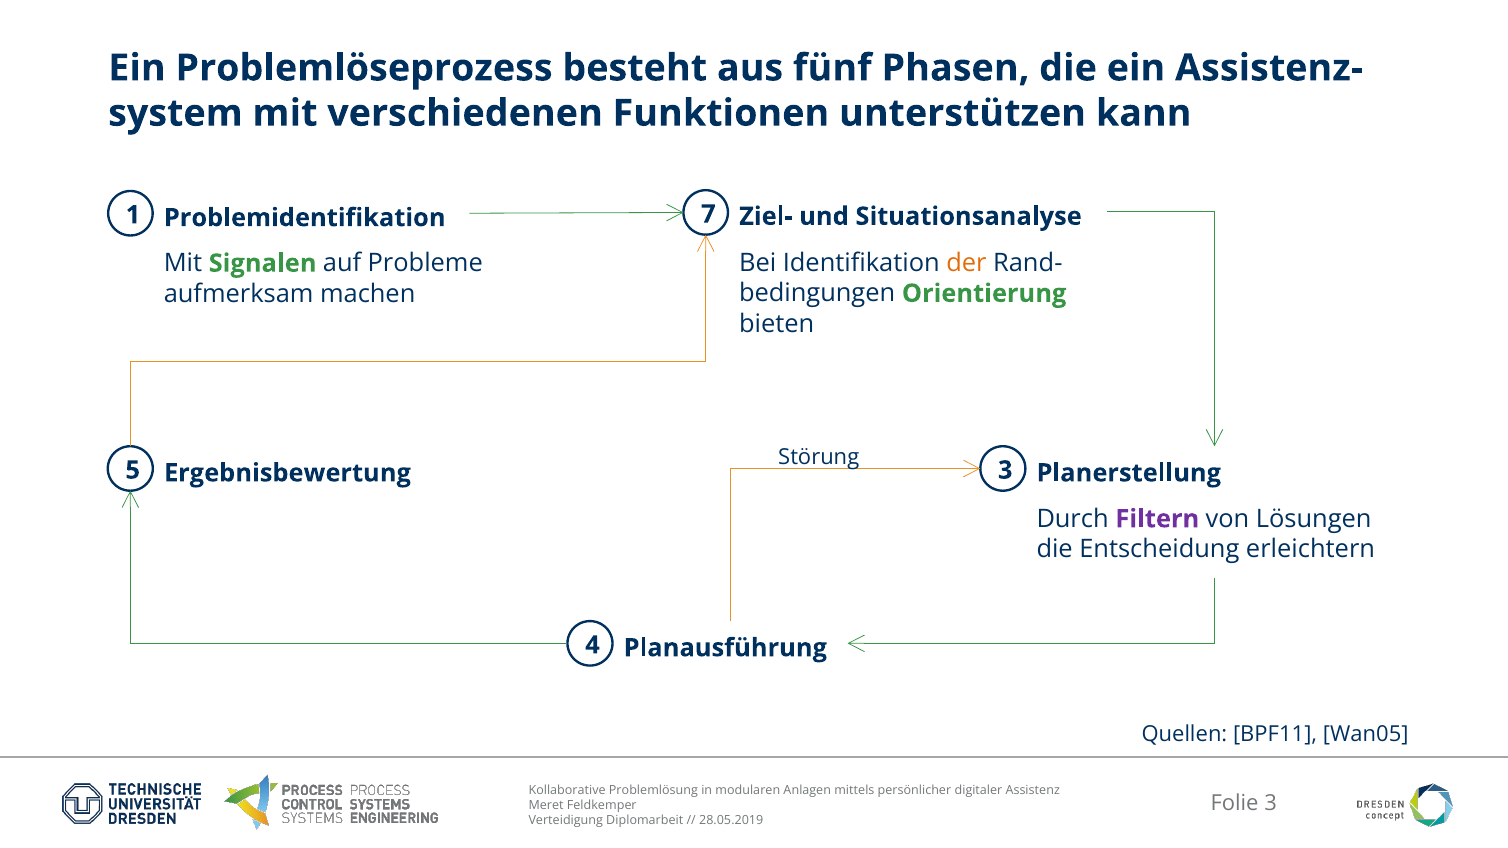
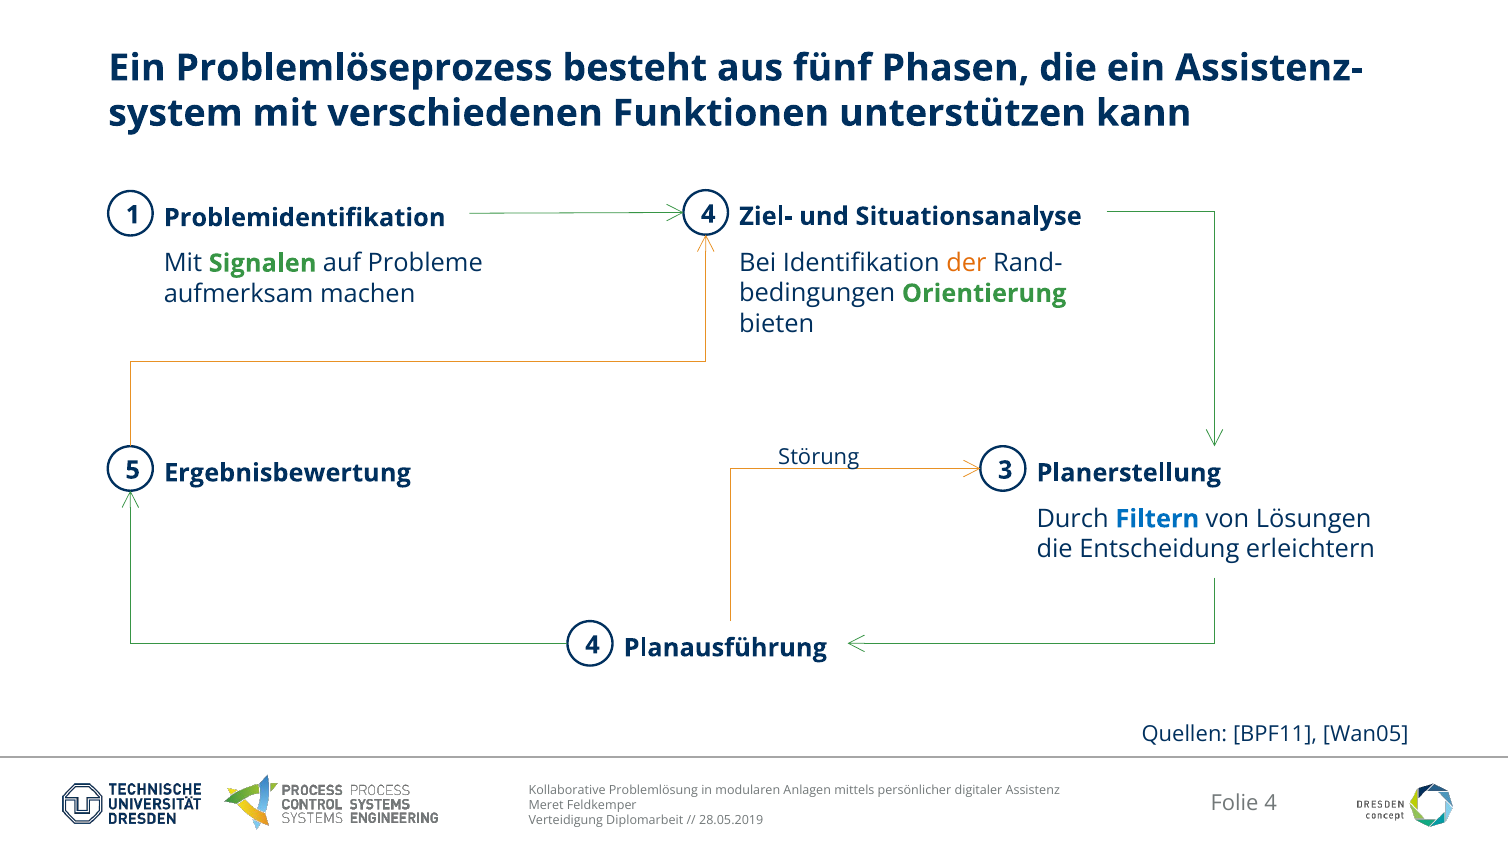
Problemidentifikation 7: 7 -> 4 (708, 214)
Filtern colour: purple -> blue (1157, 519)
3: 3 -> 4 (1271, 804)
